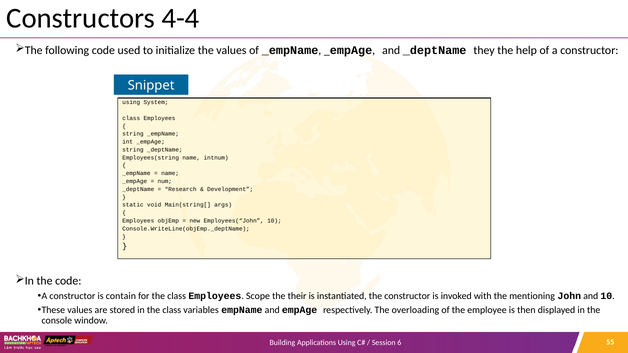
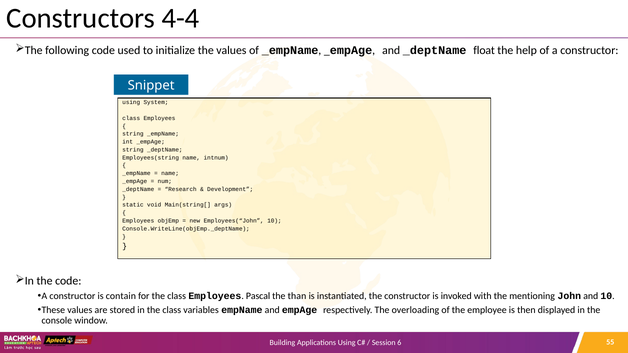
they: they -> float (484, 50)
Scope: Scope -> Pascal (258, 296)
their: their -> than (297, 296)
